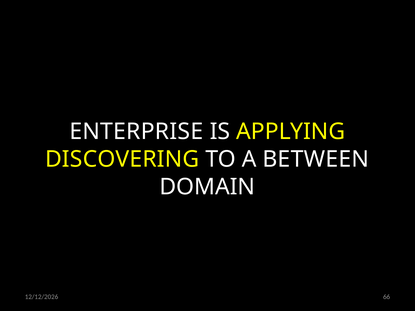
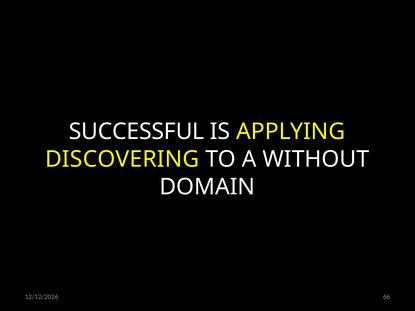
ENTERPRISE: ENTERPRISE -> SUCCESSFUL (137, 132)
BETWEEN: BETWEEN -> WITHOUT (316, 159)
